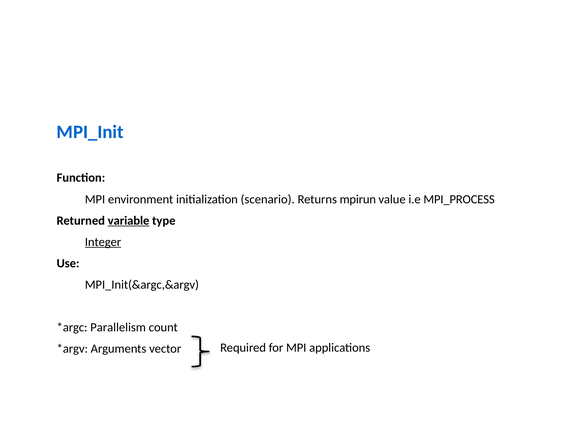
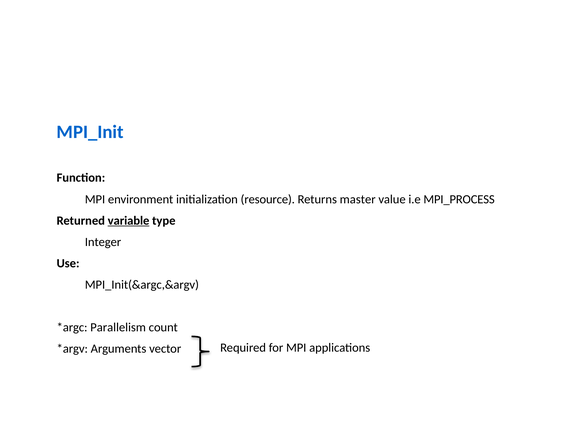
scenario: scenario -> resource (268, 199)
mpirun: mpirun -> master (358, 199)
Integer underline: present -> none (103, 242)
